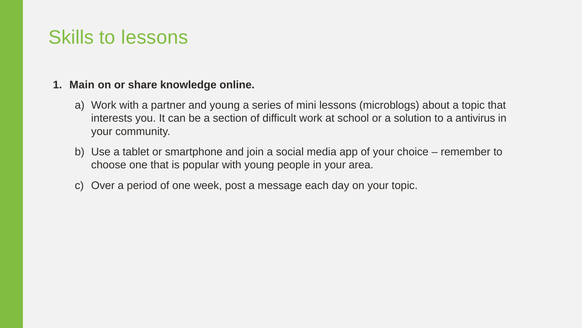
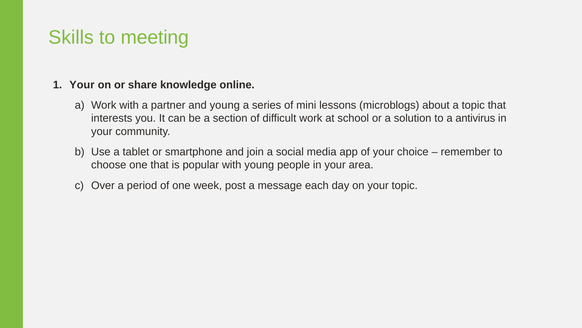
to lessons: lessons -> meeting (155, 37)
Main: Main -> Your (82, 85)
